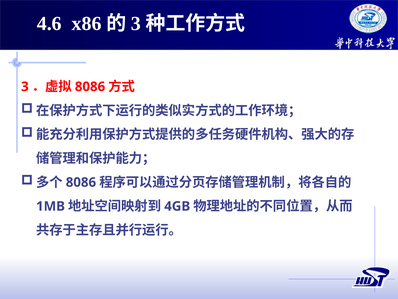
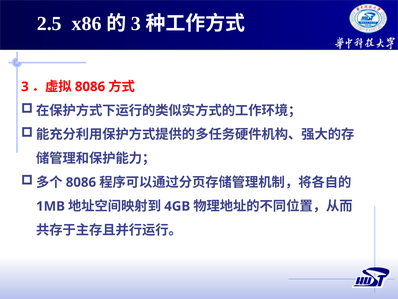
4.6: 4.6 -> 2.5 (49, 24)
